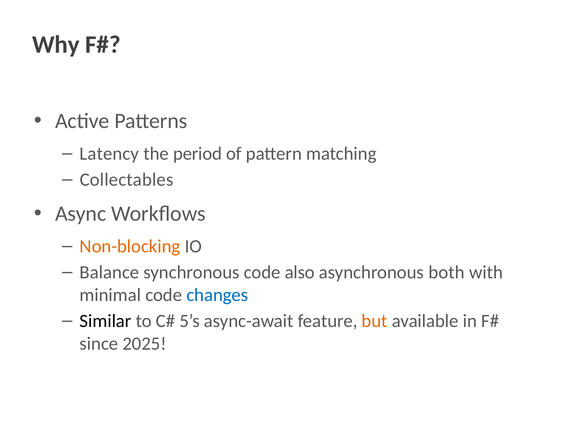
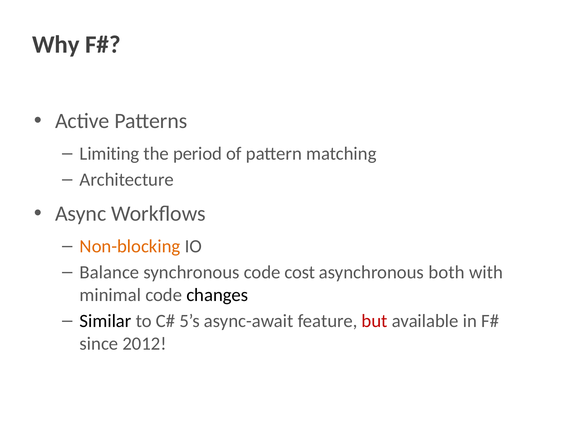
Latency: Latency -> Limiting (109, 154)
Collectables: Collectables -> Architecture (127, 180)
also: also -> cost (300, 273)
changes colour: blue -> black (217, 295)
but colour: orange -> red (375, 321)
2025: 2025 -> 2012 (144, 344)
